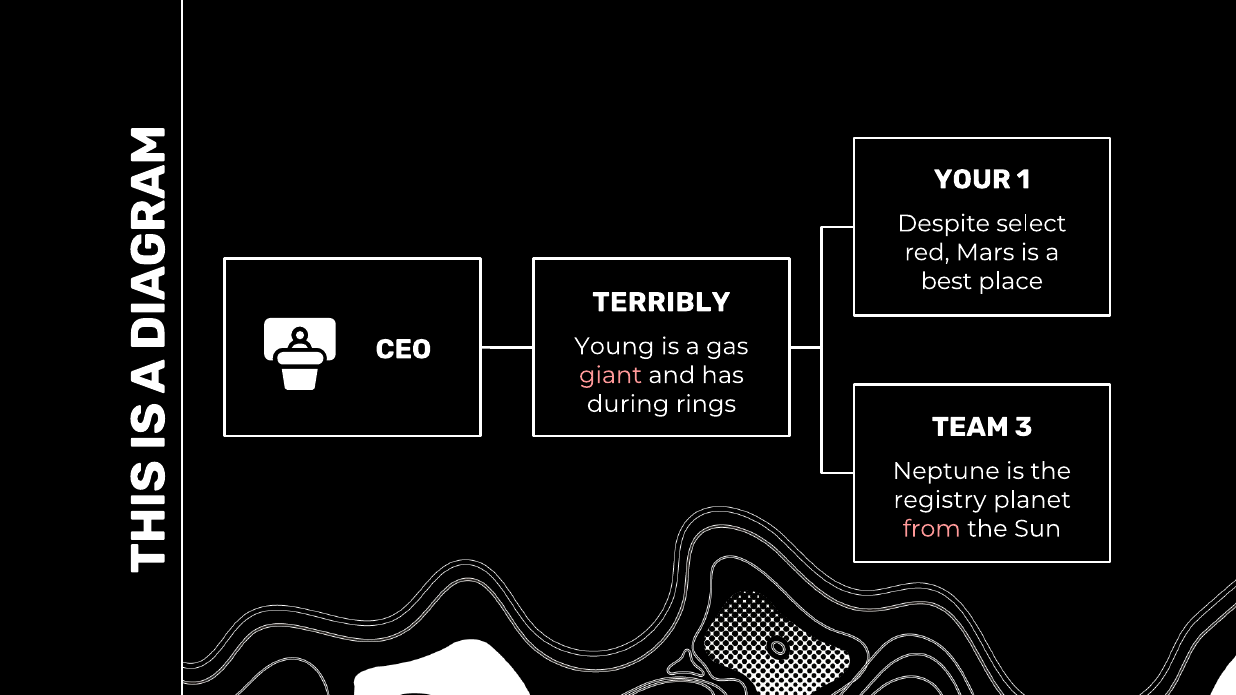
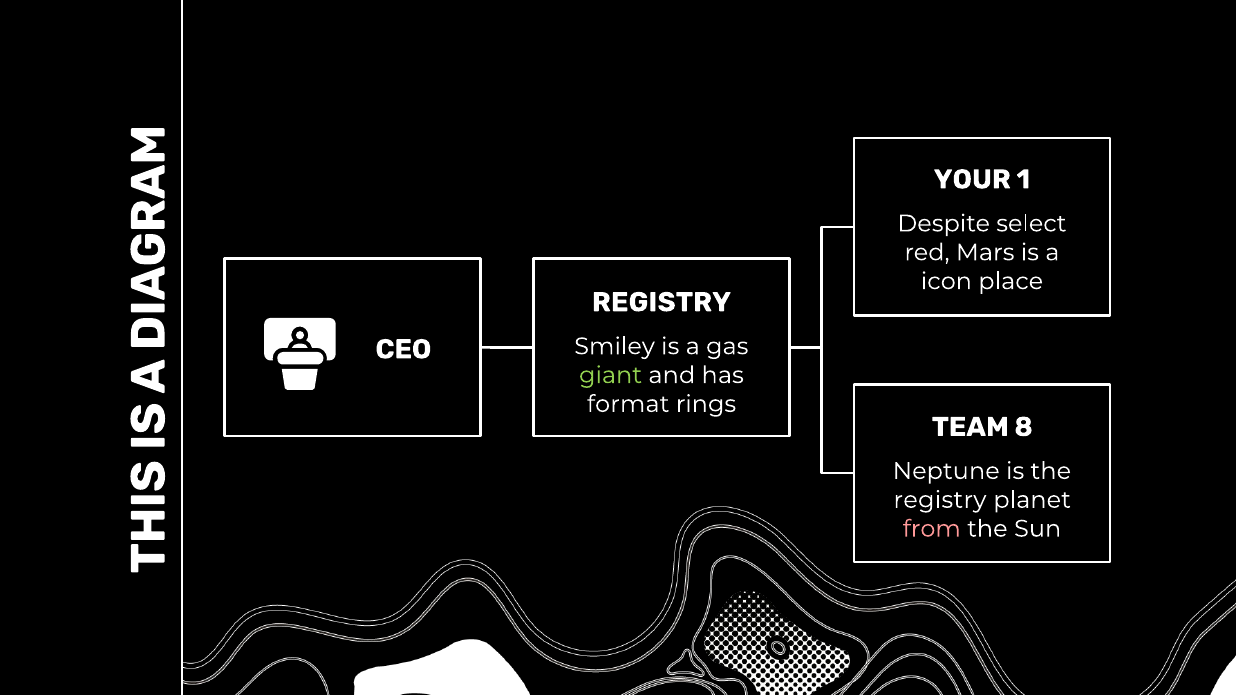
best: best -> icon (946, 281)
TERRIBLY: TERRIBLY -> REGISTRY (661, 302)
Young: Young -> Smiley (615, 346)
giant colour: pink -> light green (611, 375)
during: during -> format (628, 404)
3: 3 -> 8 (1024, 427)
